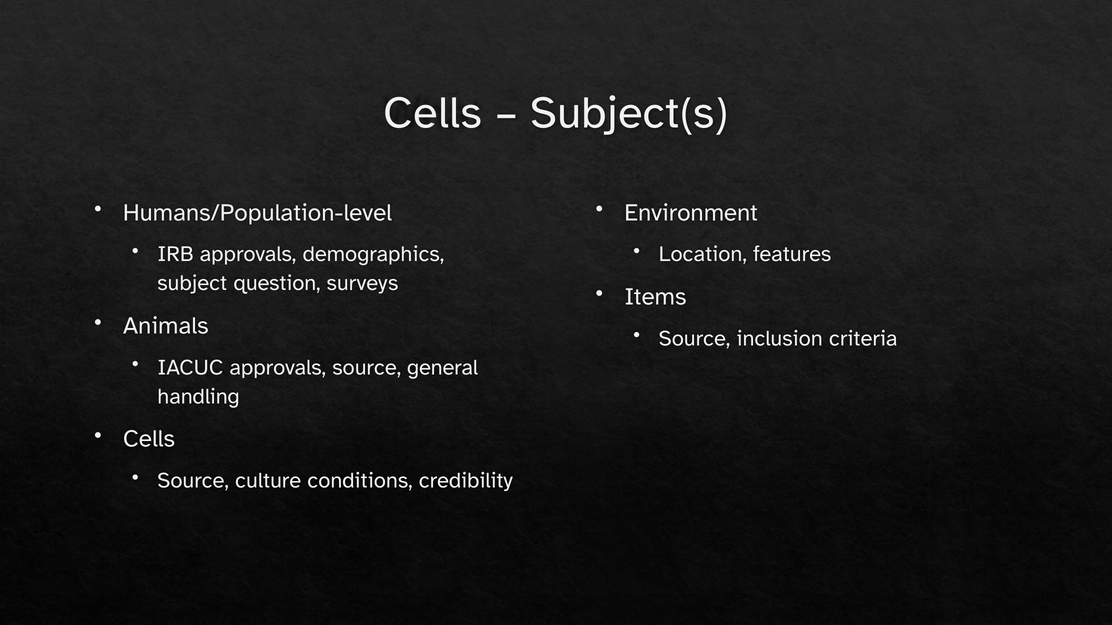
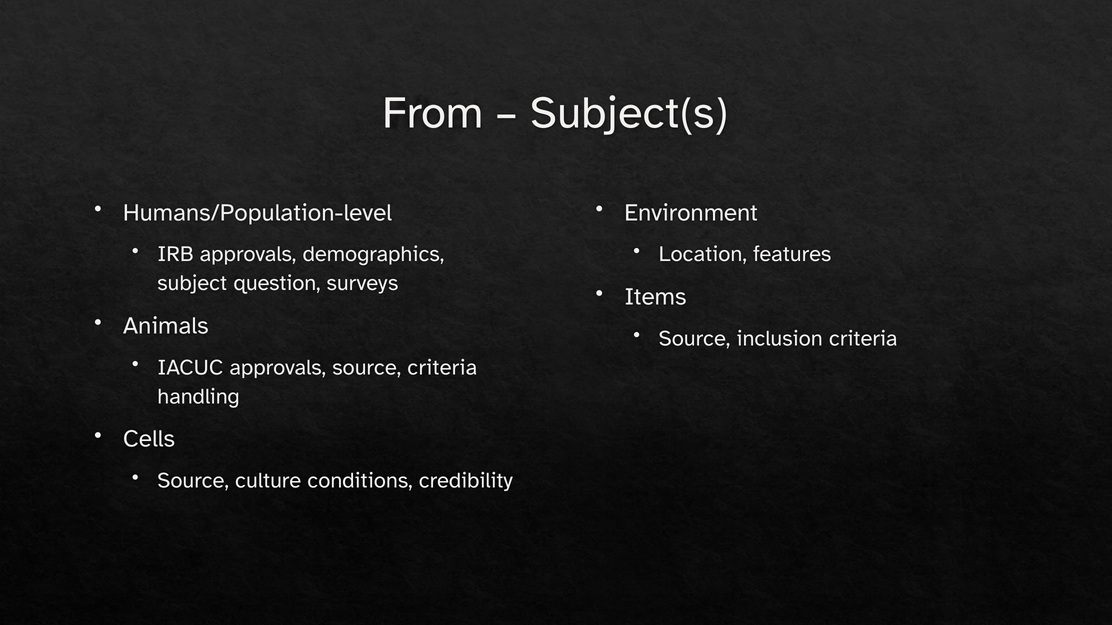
Cells: Cells -> From (433, 113)
source general: general -> criteria (442, 368)
